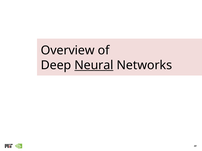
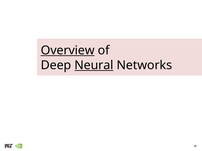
Overview underline: none -> present (68, 51)
